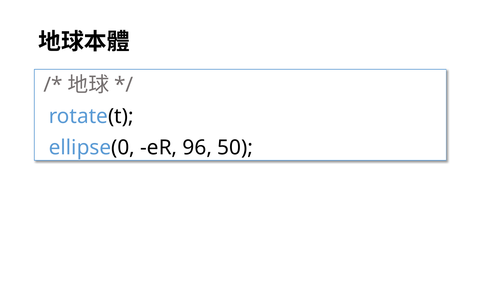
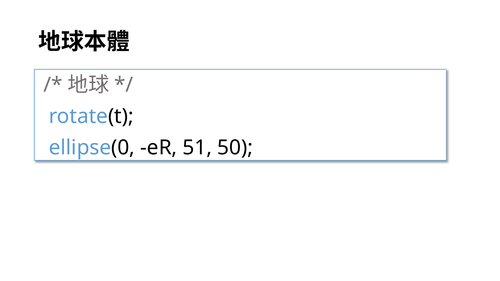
96: 96 -> 51 (197, 148)
